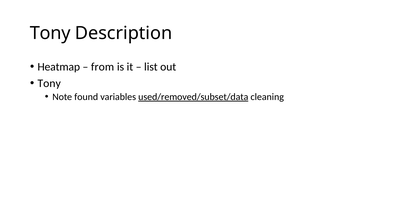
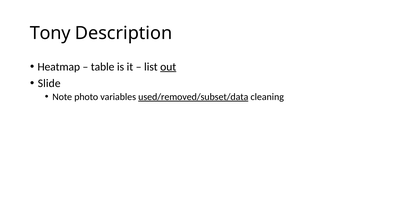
from: from -> table (103, 67)
out underline: none -> present (168, 67)
Tony: Tony -> Slide (49, 83)
found: found -> photo (86, 97)
